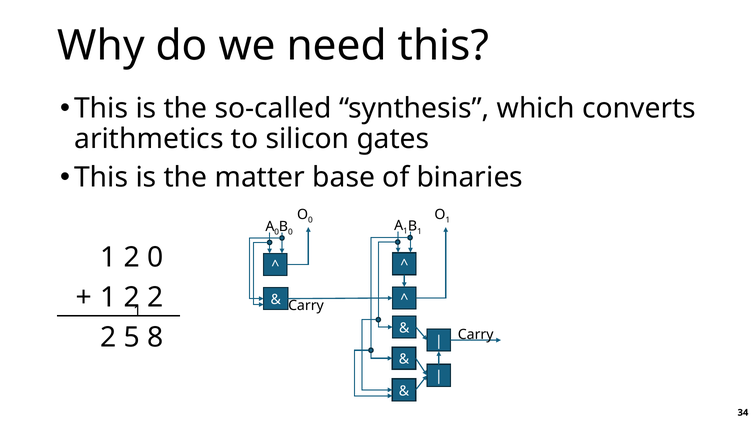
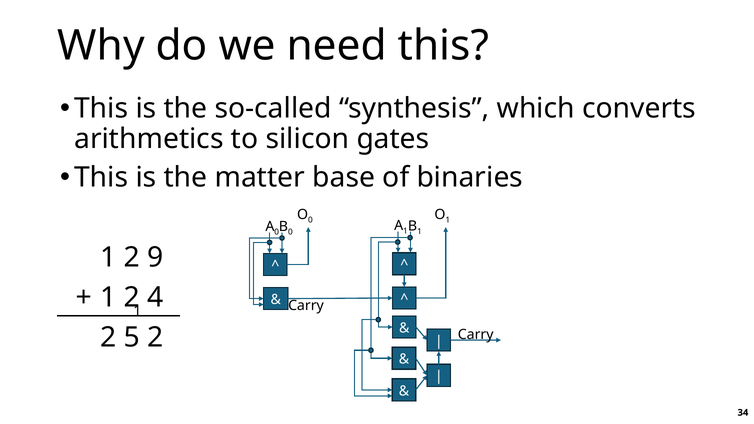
2 0: 0 -> 9 (155, 258)
2: 2 -> 4 (155, 298)
5 8: 8 -> 2 (155, 338)
